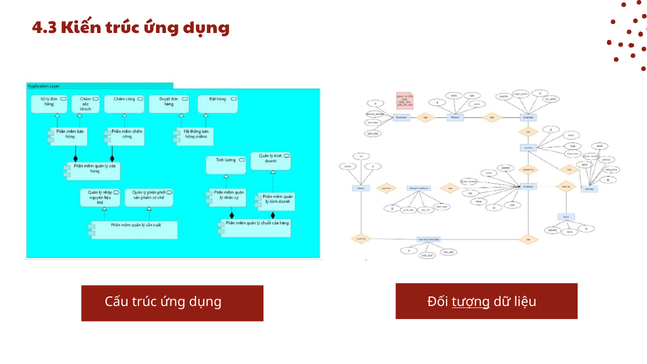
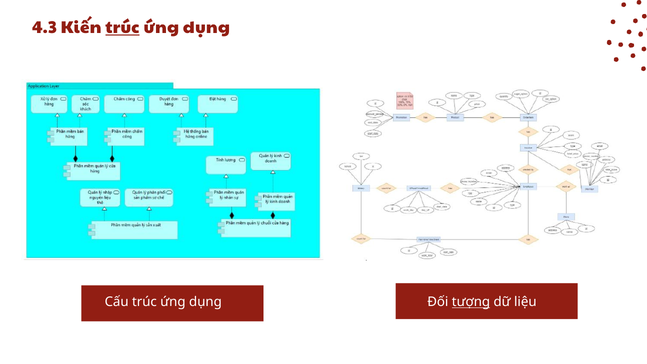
trúc underline: none -> present (122, 28)
